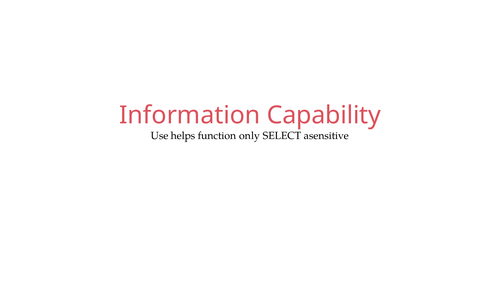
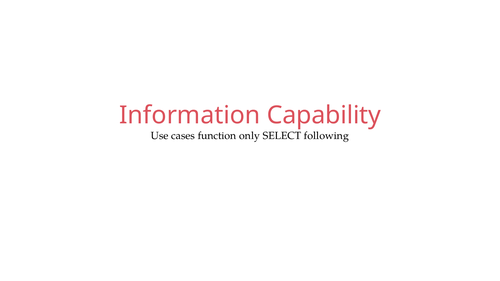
helps: helps -> cases (183, 136)
asensitive: asensitive -> following (326, 136)
